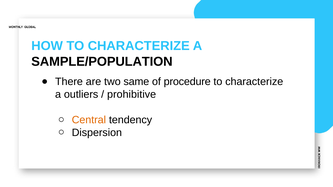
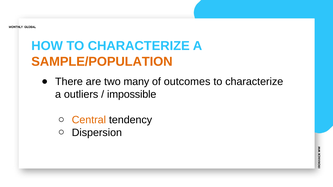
SAMPLE/POPULATION colour: black -> orange (102, 62)
same: same -> many (136, 82)
procedure: procedure -> outcomes (187, 82)
prohibitive: prohibitive -> impossible (132, 95)
